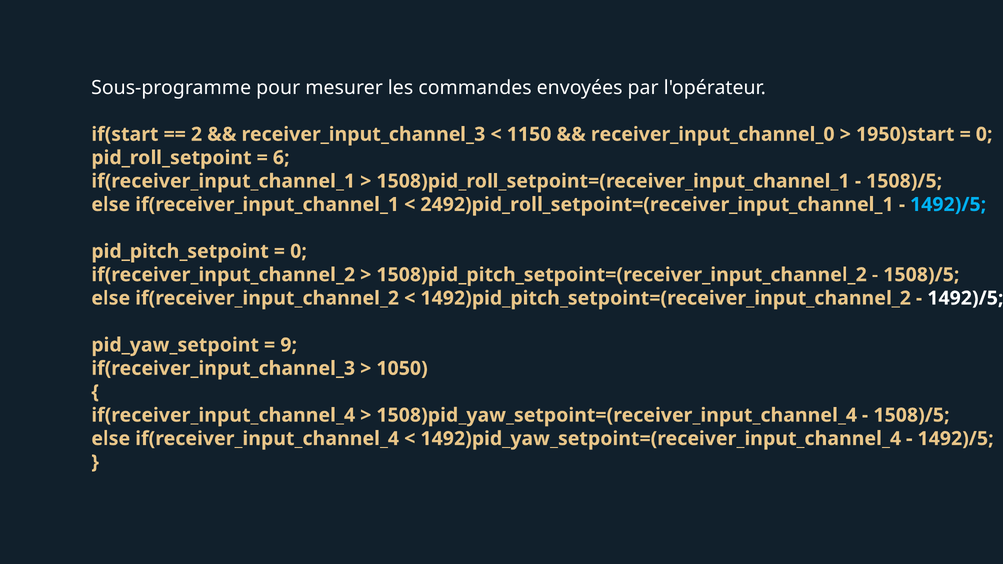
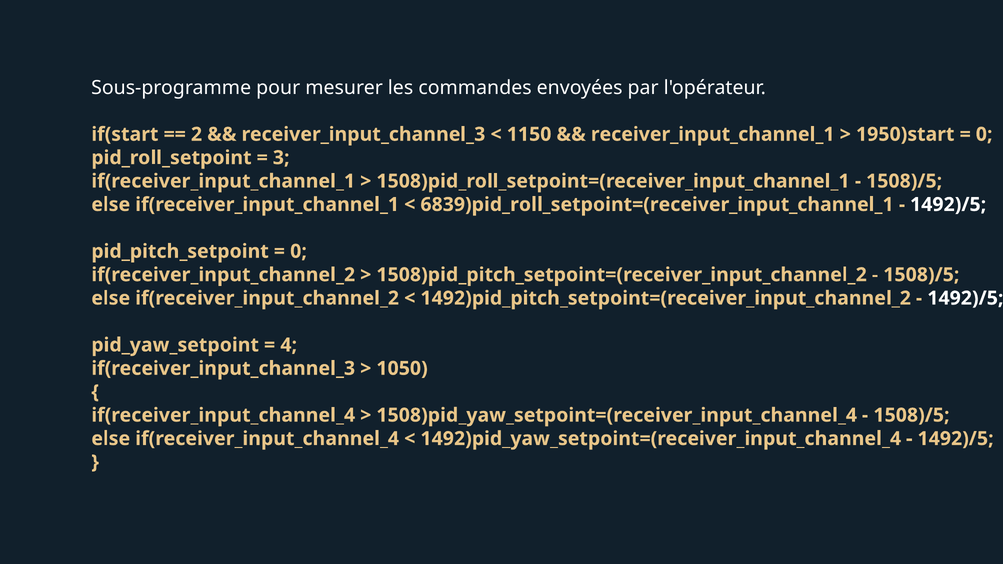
receiver_input_channel_0: receiver_input_channel_0 -> receiver_input_channel_1 (713, 134)
6: 6 -> 3 (281, 158)
2492)pid_roll_setpoint=(receiver_input_channel_1: 2492)pid_roll_setpoint=(receiver_input_channel_1 -> 6839)pid_roll_setpoint=(receiver_input_channel_1 (657, 205)
1492)/5 colour: light blue -> white (948, 205)
9: 9 -> 4 (289, 345)
